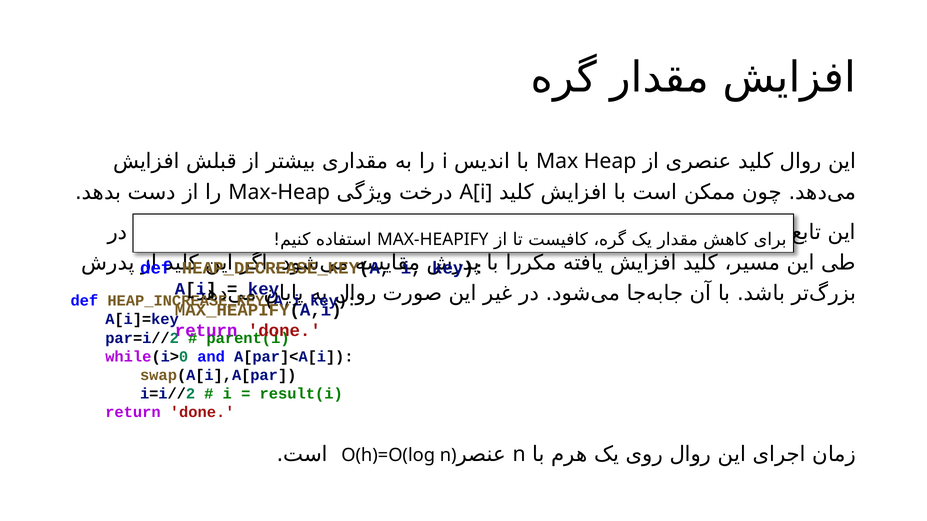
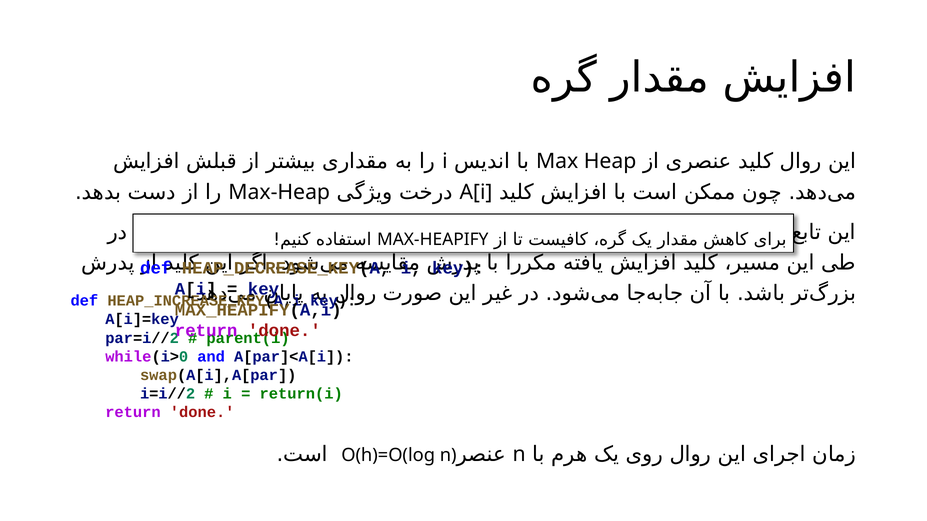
result(i: result(i -> return(i (301, 394)
